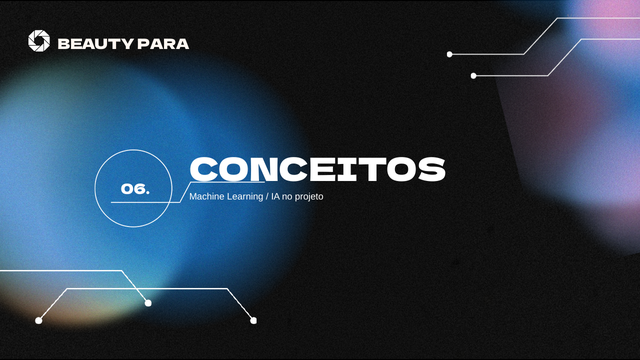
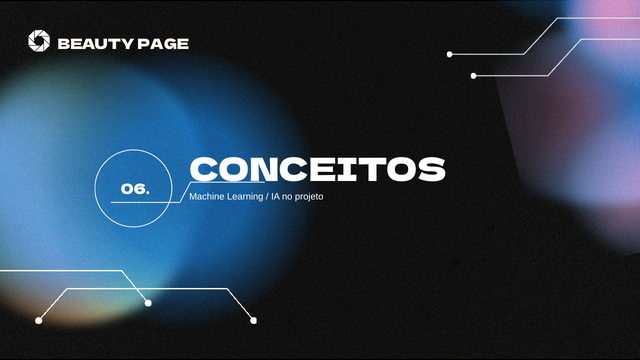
BEAUTY PARA: PARA -> PAGE (163, 45)
